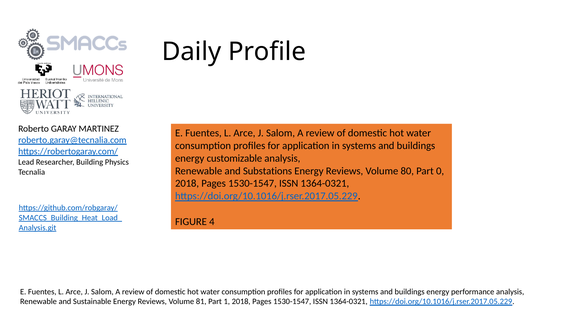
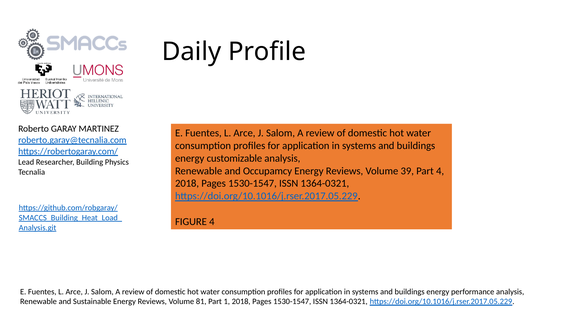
Substations: Substations -> Occupamcy (268, 171)
80: 80 -> 39 (407, 171)
Part 0: 0 -> 4 (440, 171)
